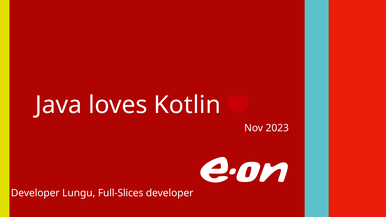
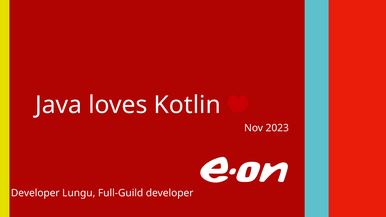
Full-Slices: Full-Slices -> Full-Guild (121, 193)
